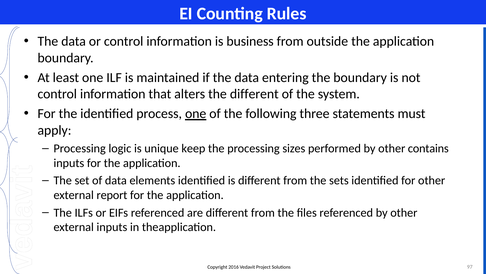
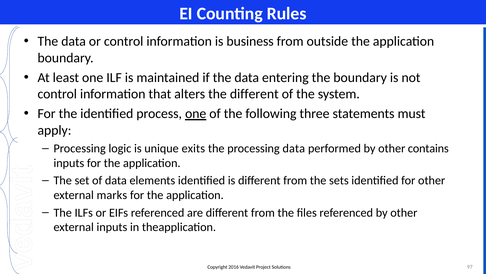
keep: keep -> exits (193, 148)
processing sizes: sizes -> data (294, 148)
report: report -> marks (112, 195)
